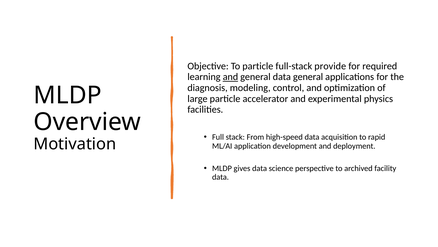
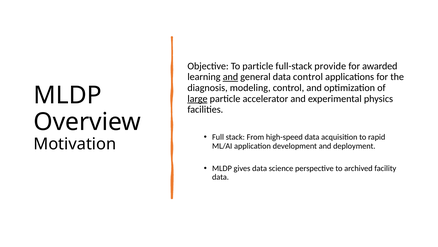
required: required -> awarded (380, 66)
data general: general -> control (308, 77)
large underline: none -> present (197, 98)
